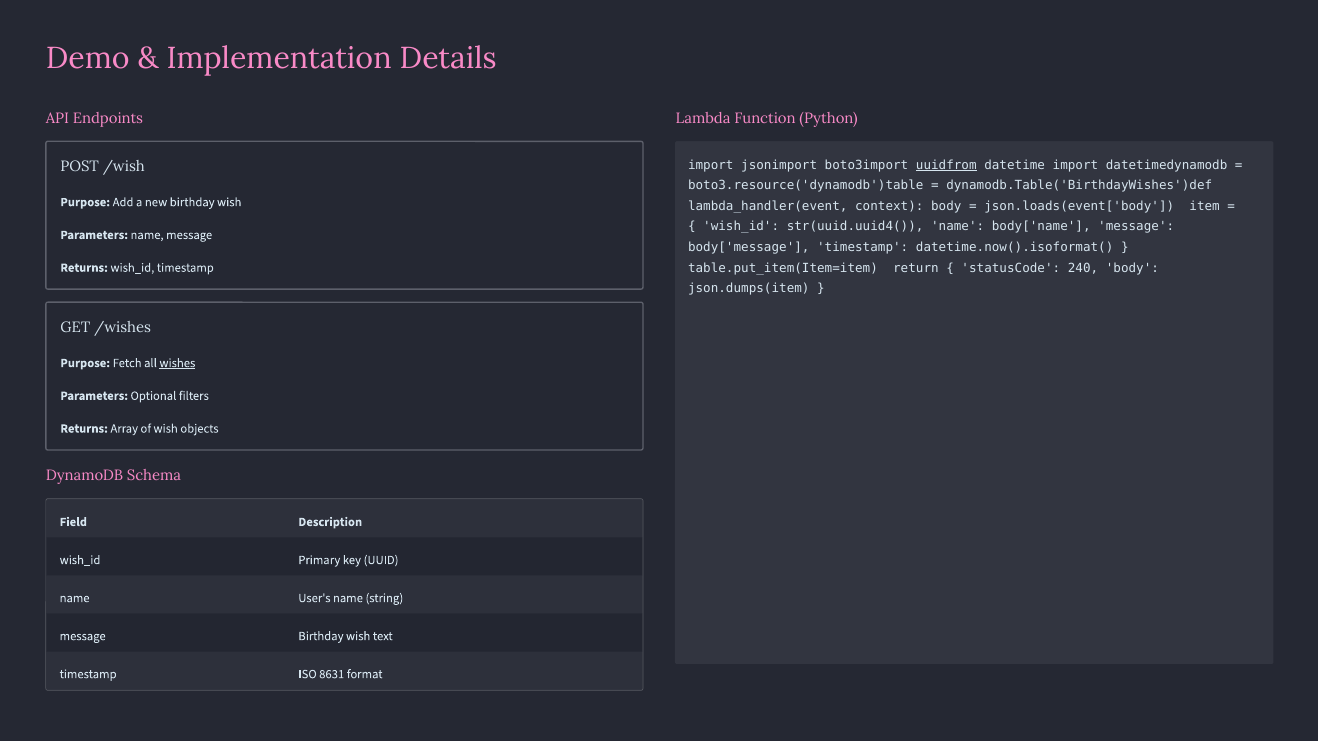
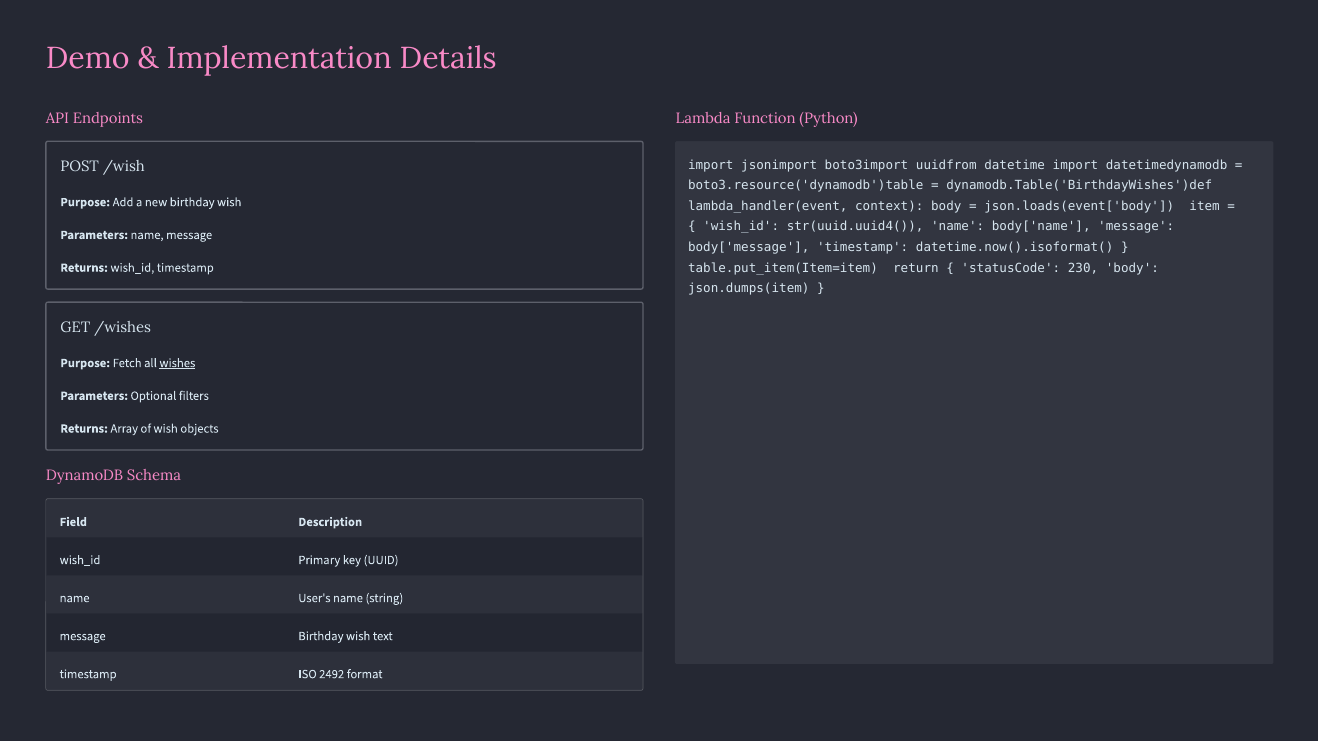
uuidfrom underline: present -> none (946, 165)
240: 240 -> 230 (1083, 268)
8631: 8631 -> 2492 (332, 674)
